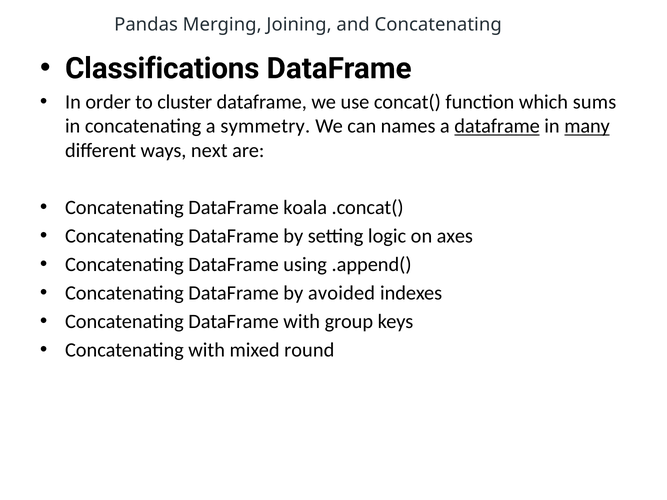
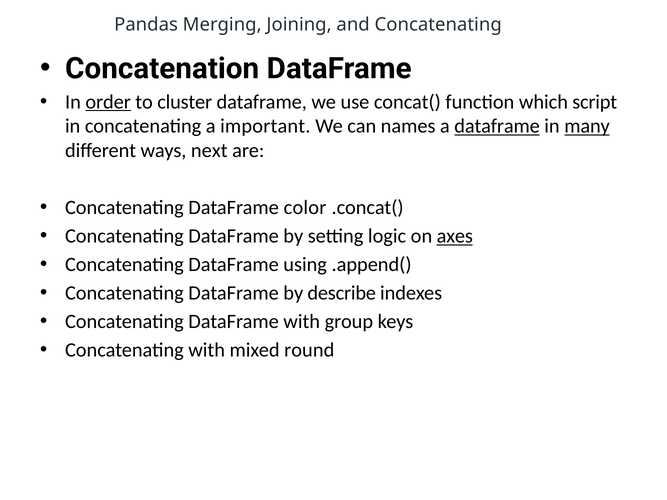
Classifications: Classifications -> Concatenation (162, 68)
order underline: none -> present (108, 102)
sums: sums -> script (595, 102)
symmetry: symmetry -> important (265, 126)
koala: koala -> color (305, 208)
axes underline: none -> present (455, 236)
avoided: avoided -> describe (342, 293)
